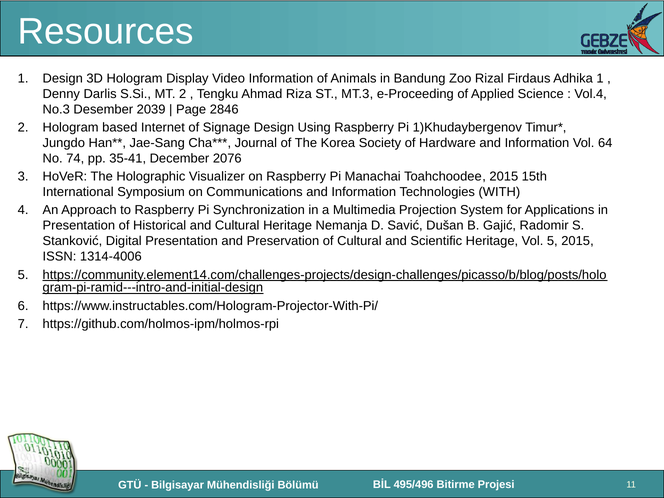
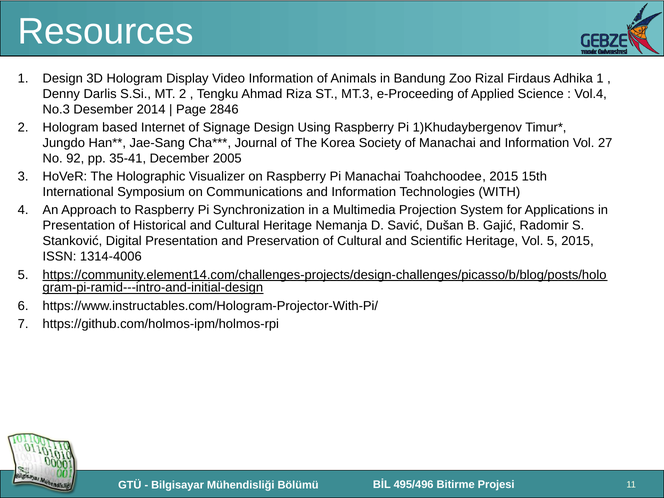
2039: 2039 -> 2014 (151, 109)
of Hardware: Hardware -> Manachai (447, 143)
64: 64 -> 27 (605, 143)
74: 74 -> 92 (75, 158)
2076: 2076 -> 2005 (227, 158)
